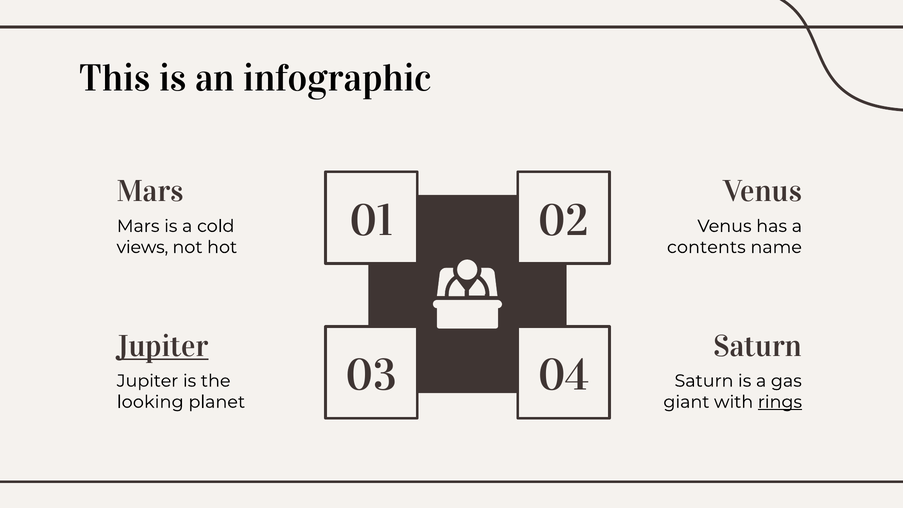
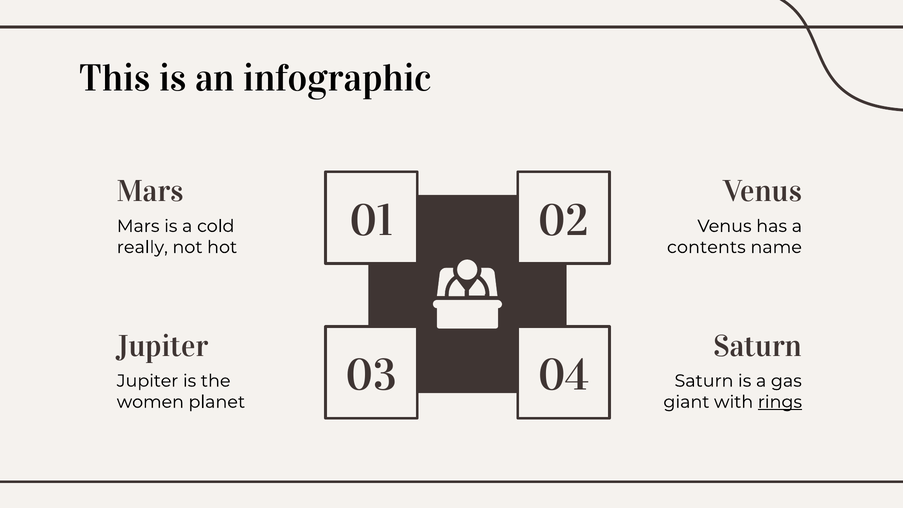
views: views -> really (142, 247)
Jupiter underline: present -> none (163, 346)
looking: looking -> women (150, 402)
